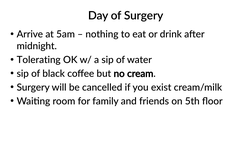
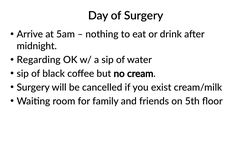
Tolerating: Tolerating -> Regarding (39, 60)
